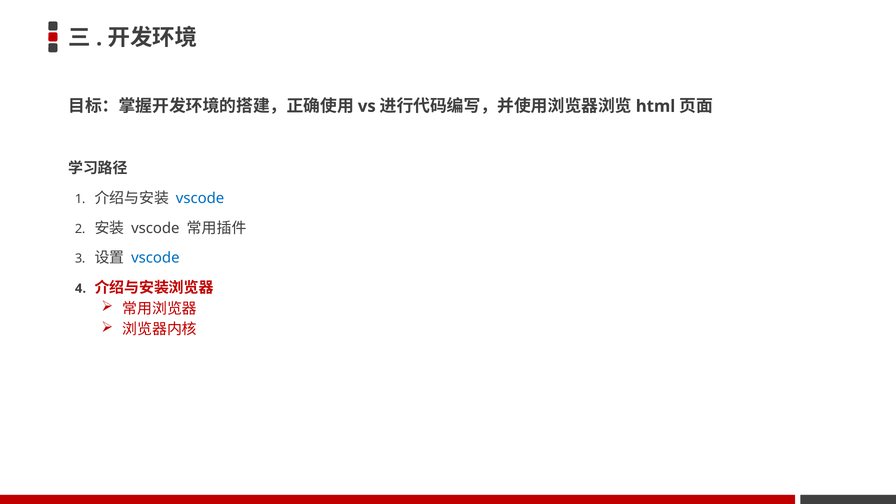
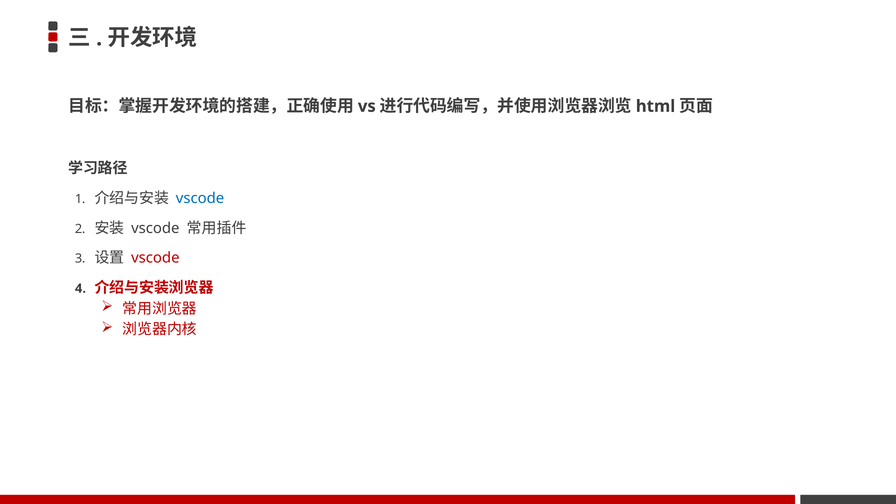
vscode colour: blue -> red (155, 258)
